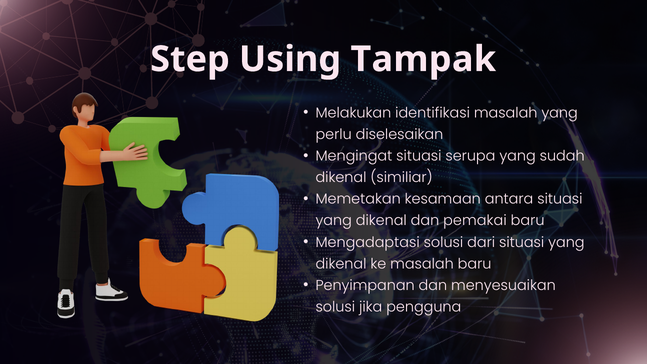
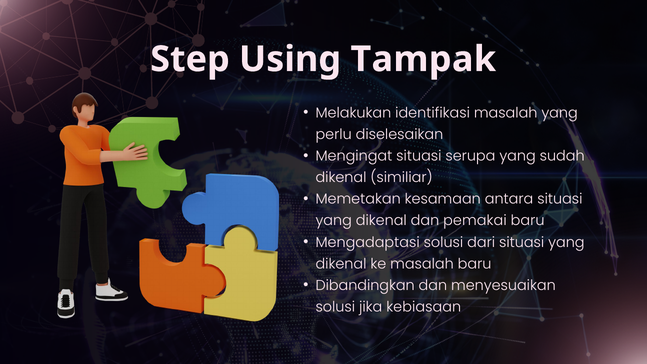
Penyimpanan: Penyimpanan -> Dibandingkan (365, 285)
pengguna: pengguna -> kebiasaan (424, 307)
